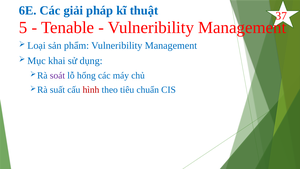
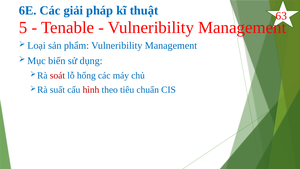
37: 37 -> 63 (281, 16)
khai: khai -> biến (57, 61)
soát colour: purple -> red (57, 75)
